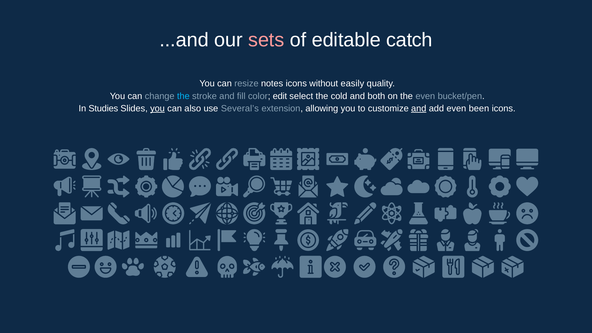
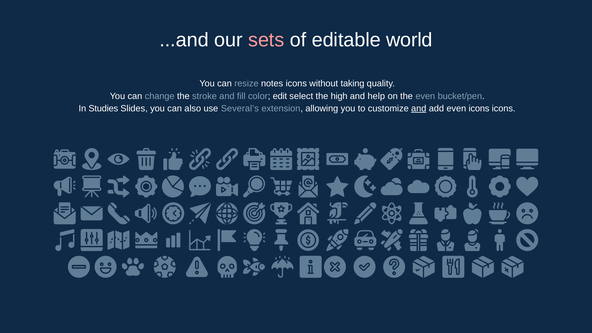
catch: catch -> world (409, 40)
easily: easily -> taking (353, 84)
the colour: light blue -> white (183, 96)
cold: cold -> high (339, 96)
both: both -> help (376, 96)
you underline: present -> none (157, 108)
even been: been -> icons (479, 108)
